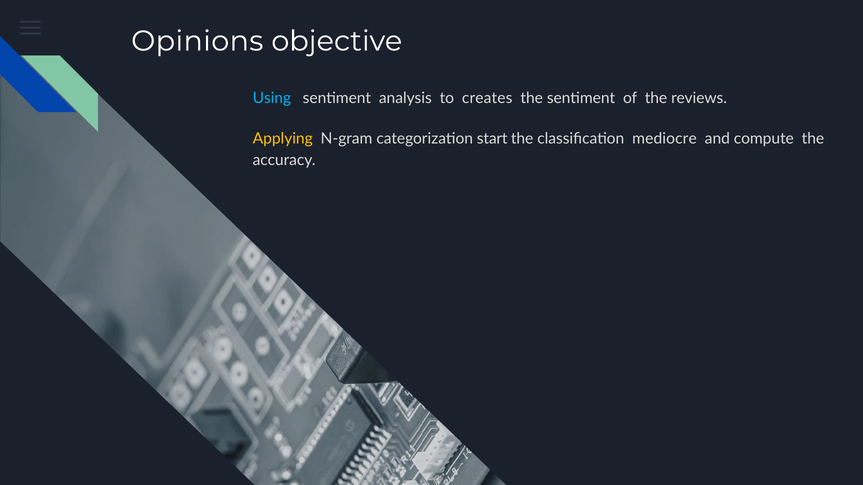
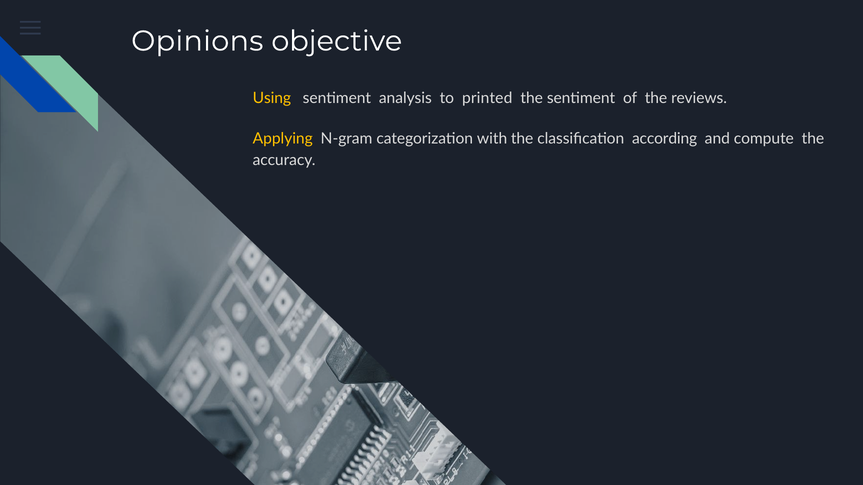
Using colour: light blue -> yellow (272, 98)
creates: creates -> printed (487, 98)
start: start -> with (492, 139)
mediocre: mediocre -> according (665, 139)
